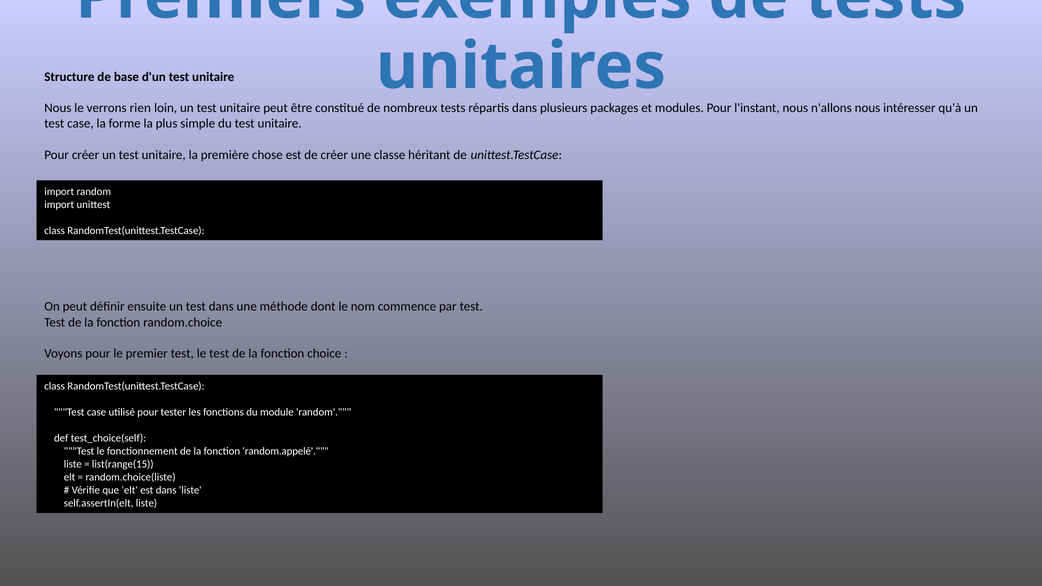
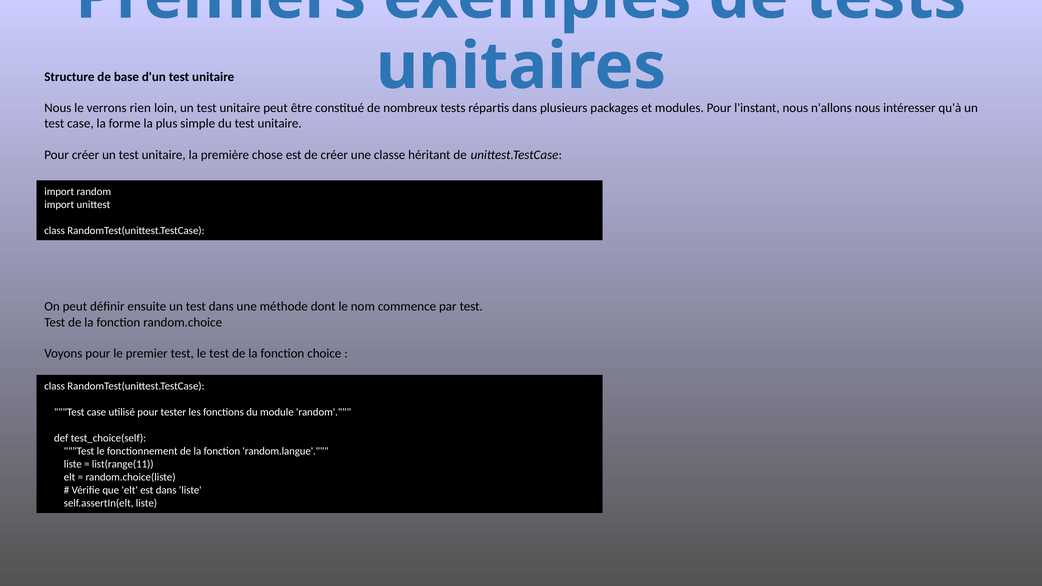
random.appelé: random.appelé -> random.langue (286, 451)
list(range(15: list(range(15 -> list(range(11 (123, 464)
